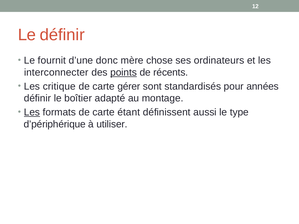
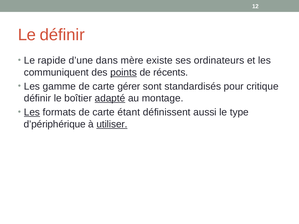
fournit: fournit -> rapide (52, 61)
donc: donc -> dans (107, 61)
chose: chose -> existe (159, 61)
interconnecter: interconnecter -> communiquent (56, 72)
critique: critique -> gamme (59, 86)
années: années -> critique (263, 86)
adapté underline: none -> present (110, 98)
utiliser underline: none -> present (112, 124)
